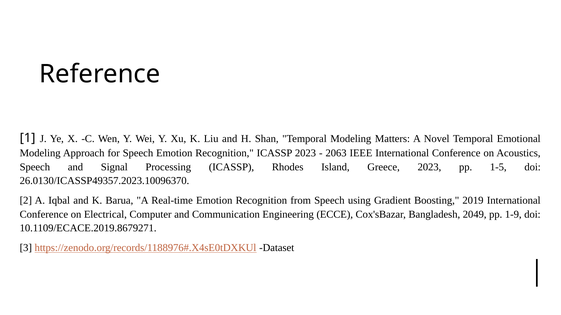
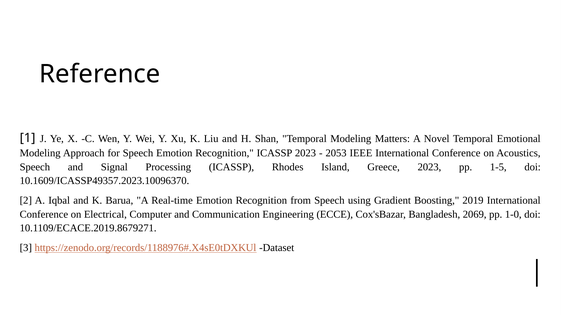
2063: 2063 -> 2053 (336, 153)
26.0130/ICASSP49357.2023.10096370: 26.0130/ICASSP49357.2023.10096370 -> 10.1609/ICASSP49357.2023.10096370 (104, 181)
2049: 2049 -> 2069 (475, 215)
1-9: 1-9 -> 1-0 (513, 215)
